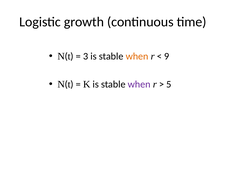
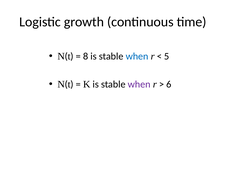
3: 3 -> 8 (86, 56)
when colour: orange -> blue (137, 56)
9: 9 -> 5 (167, 56)
5: 5 -> 6 (169, 85)
